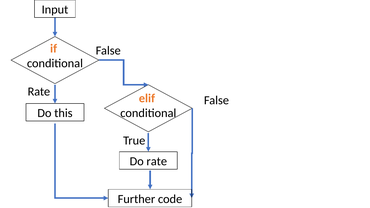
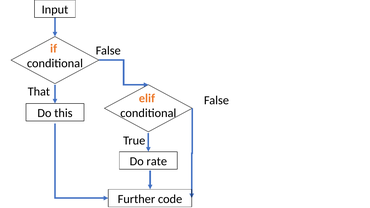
Rate: Rate -> That (39, 92)
